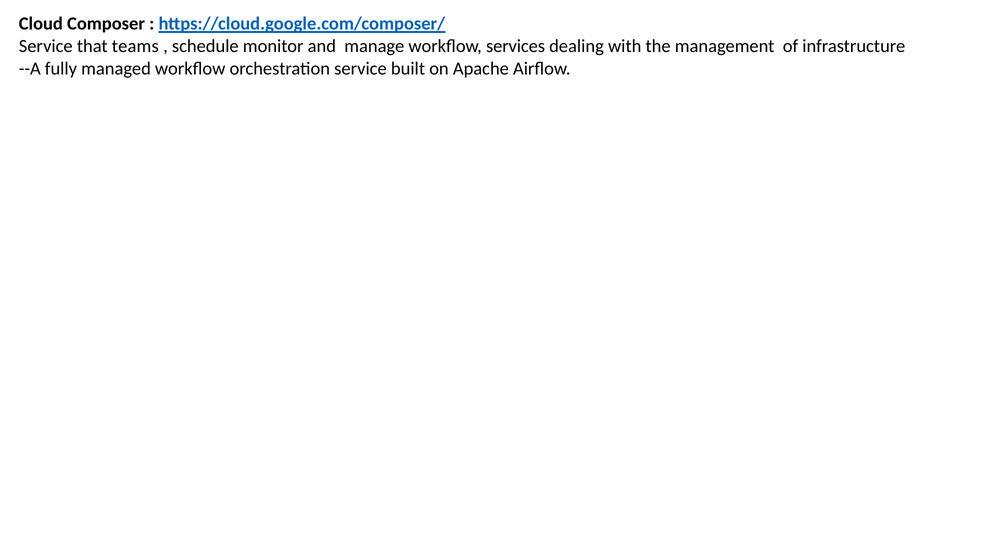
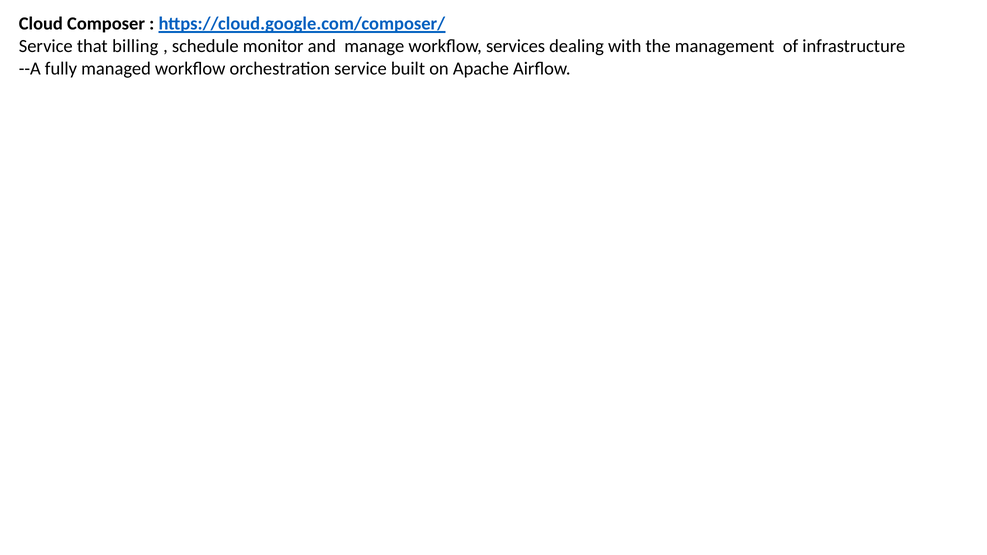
teams: teams -> billing (135, 46)
